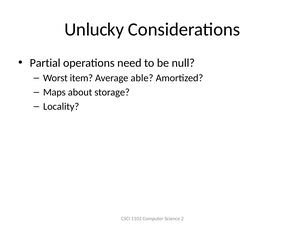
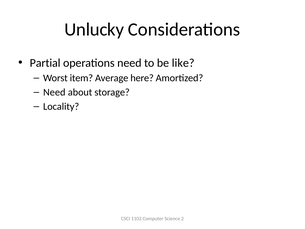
null: null -> like (183, 63)
able: able -> here (142, 78)
Maps: Maps -> Need (54, 92)
